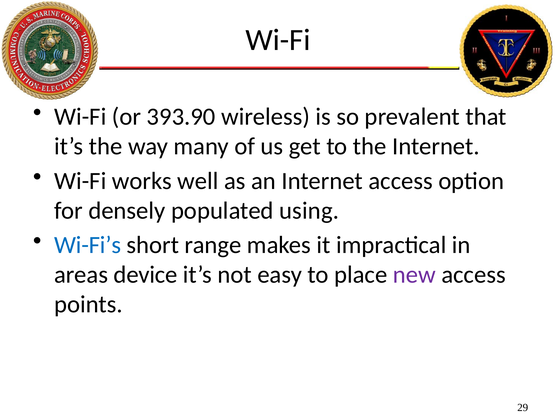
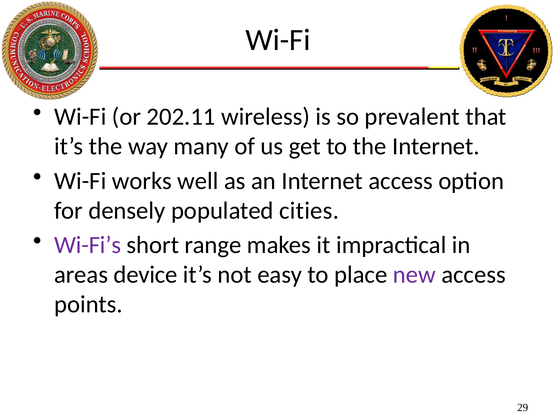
393.90: 393.90 -> 202.11 (181, 117)
using: using -> cities (309, 211)
Wi-Fi’s colour: blue -> purple (88, 245)
